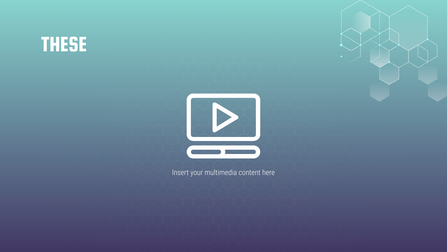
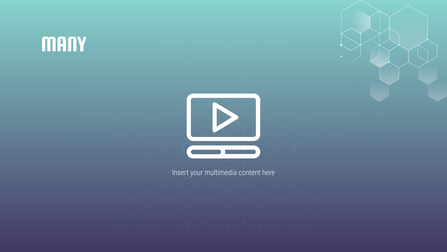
THESE: THESE -> MANY (64, 44)
